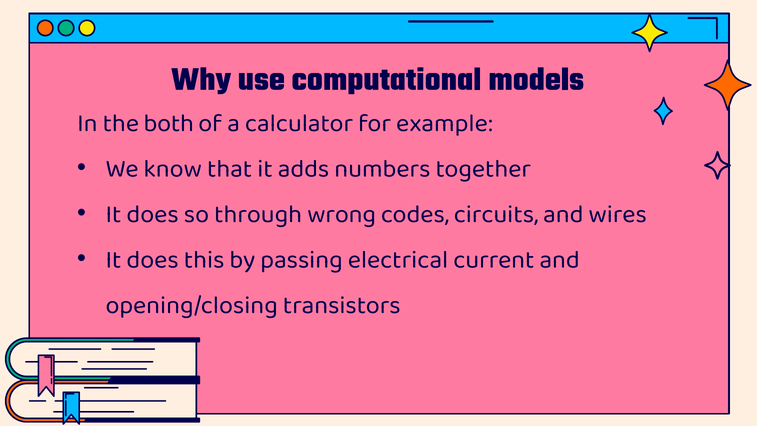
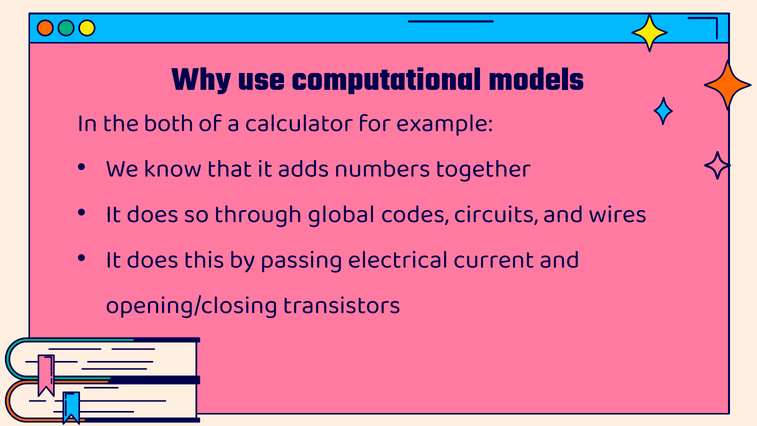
wrong: wrong -> global (341, 214)
